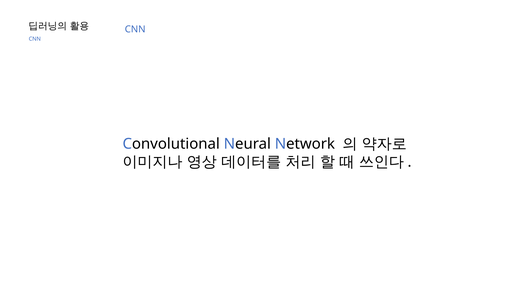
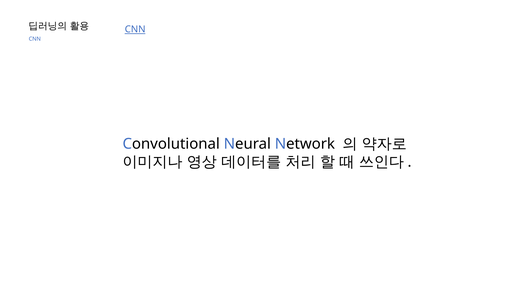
CNN underline: none -> present (135, 29)
